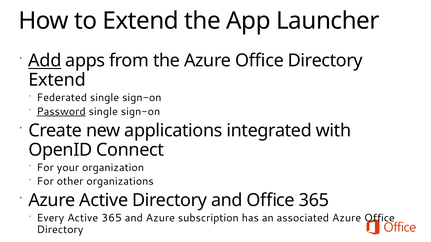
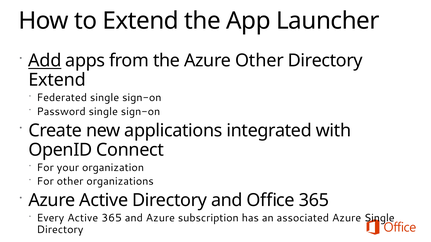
the Azure Office: Office -> Other (259, 61)
Password underline: present -> none (61, 112)
associated Azure Office: Office -> Single (379, 218)
